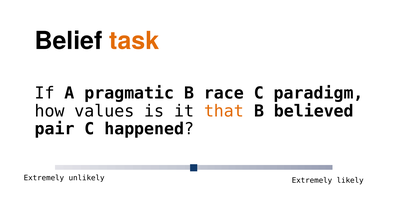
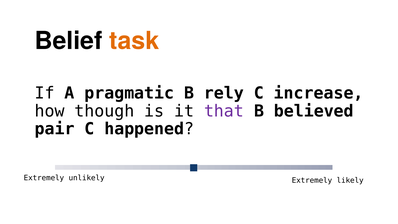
race: race -> rely (224, 93)
paradigm: paradigm -> increase (319, 93)
values: values -> though (104, 111)
that colour: orange -> purple (224, 111)
